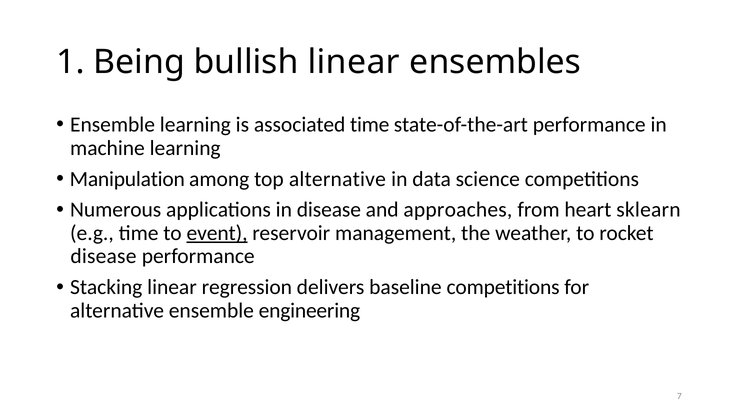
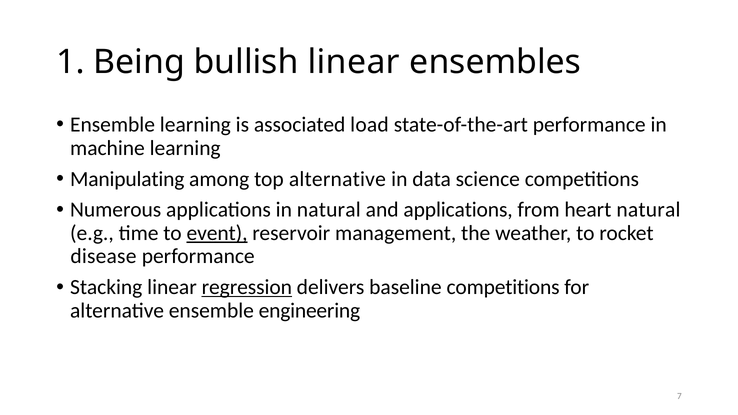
associated time: time -> load (370, 125)
Manipulation: Manipulation -> Manipulating (127, 179)
in disease: disease -> natural (329, 210)
and approaches: approaches -> applications (458, 210)
heart sklearn: sklearn -> natural (648, 210)
regression underline: none -> present (247, 287)
